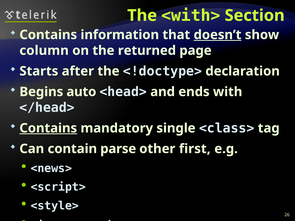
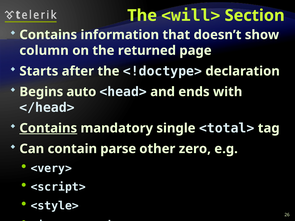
<with>: <with> -> <will> (191, 15)
doesn’t underline: present -> none (218, 35)
<class>: <class> -> <total> (227, 128)
first: first -> zero (195, 149)
<news>: <news> -> <very> (51, 169)
